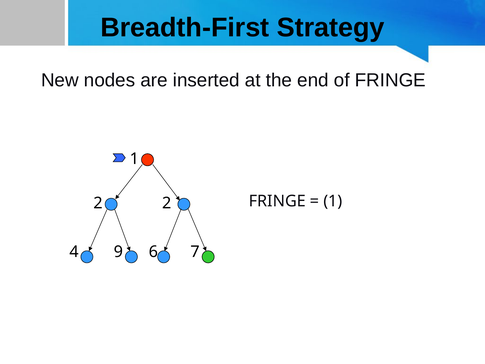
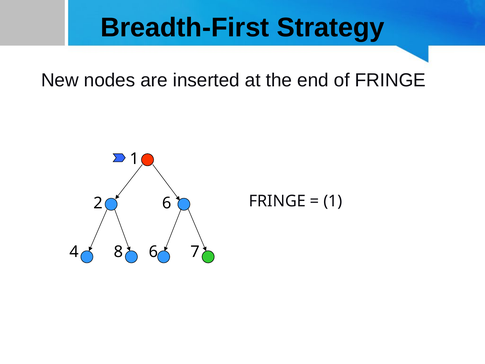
2 2: 2 -> 6 (167, 203)
9: 9 -> 8 (118, 252)
